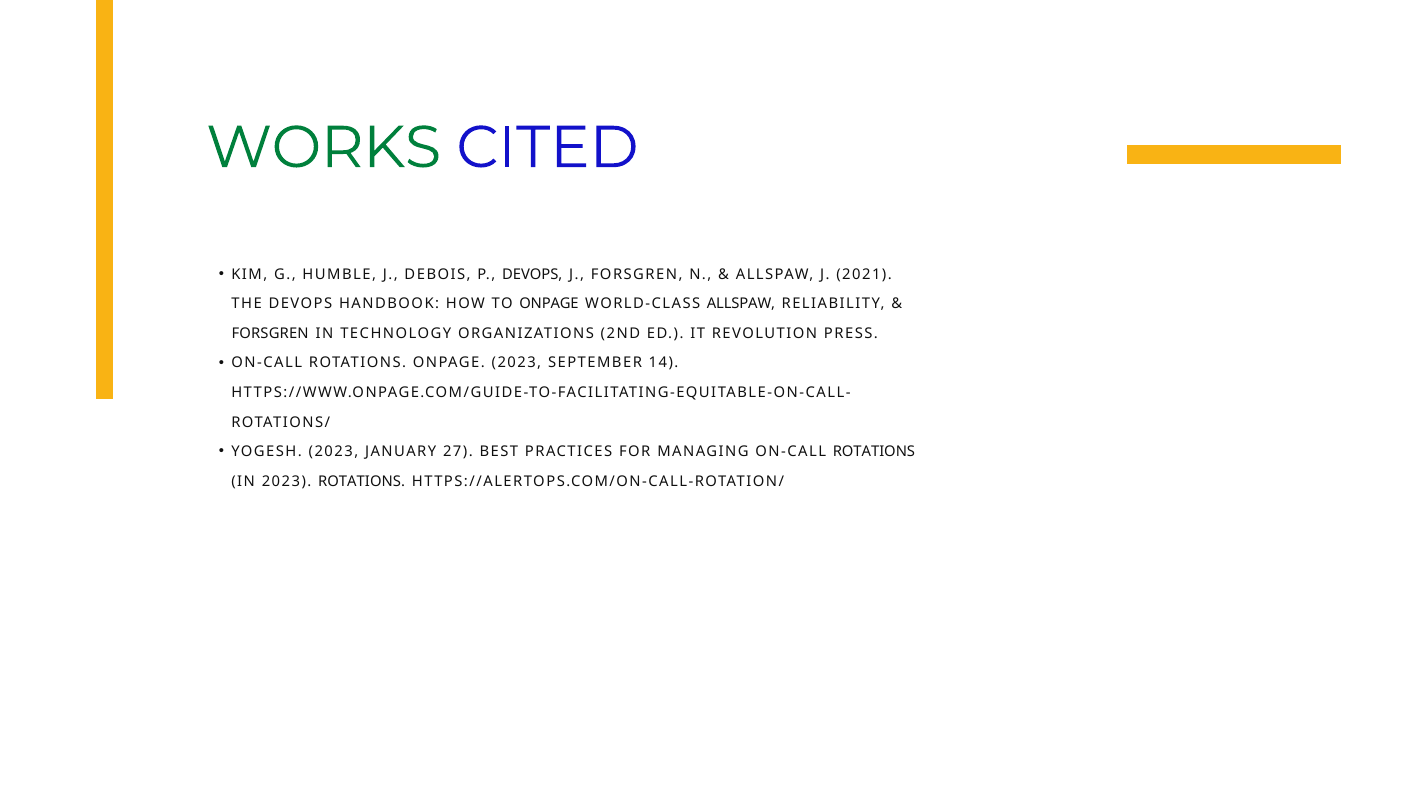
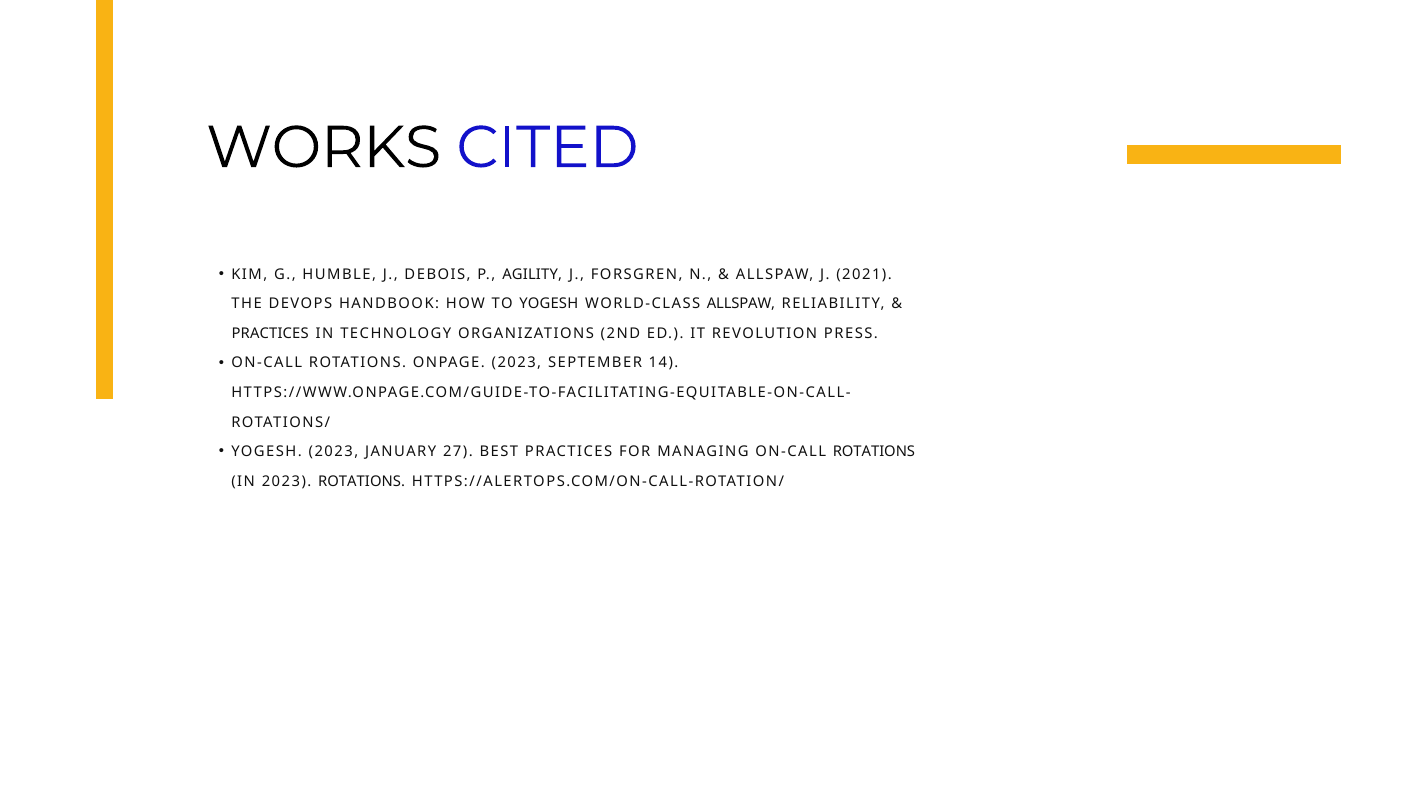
WORKS colour: green -> black (324, 148)
P DEVOPS: DEVOPS -> AGILITY (532, 274)
TO ONPAGE: ONPAGE -> YOGESH (549, 304)
FORSGREN: FORSGREN -> PRACTICES (270, 334)
